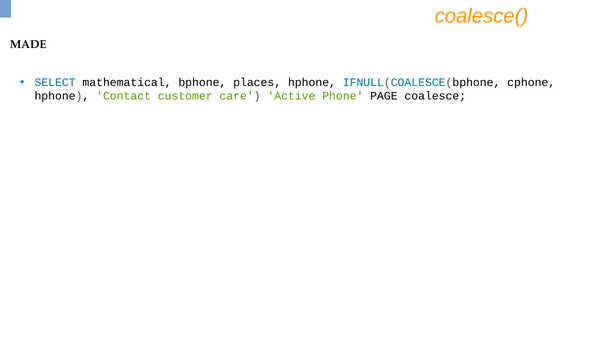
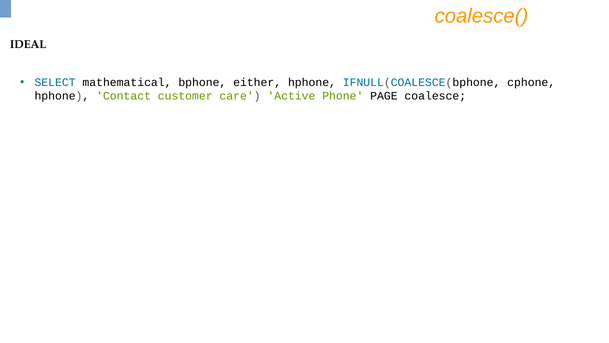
MADE: MADE -> IDEAL (28, 44)
places: places -> either (257, 82)
